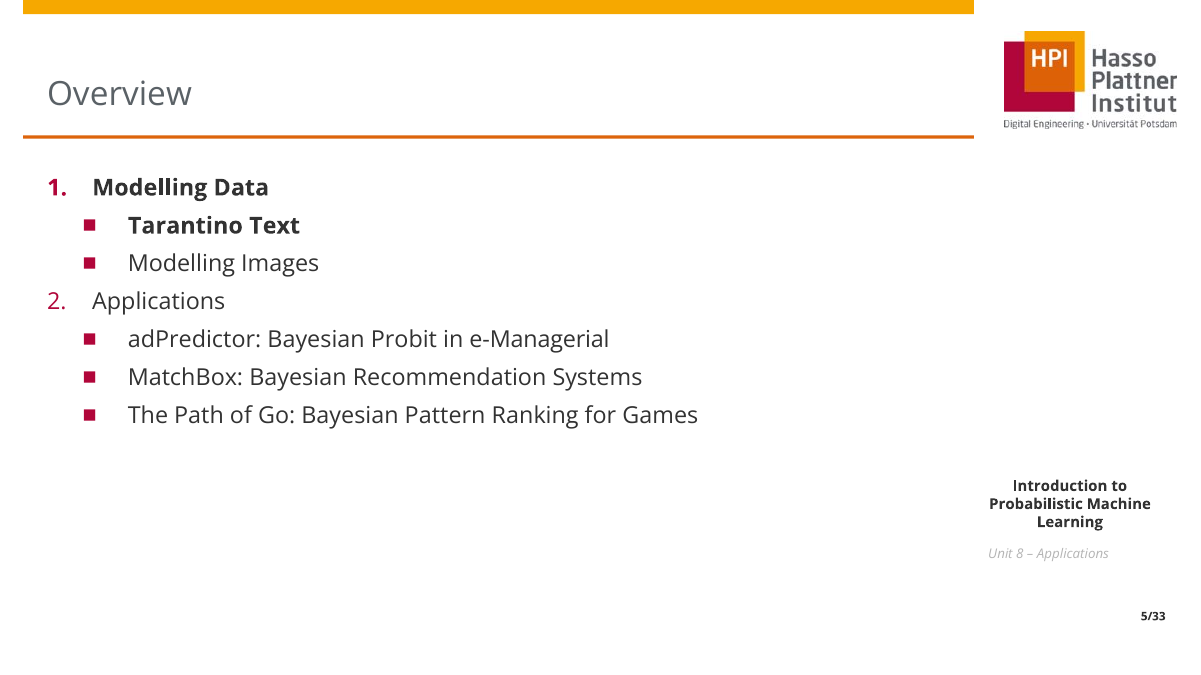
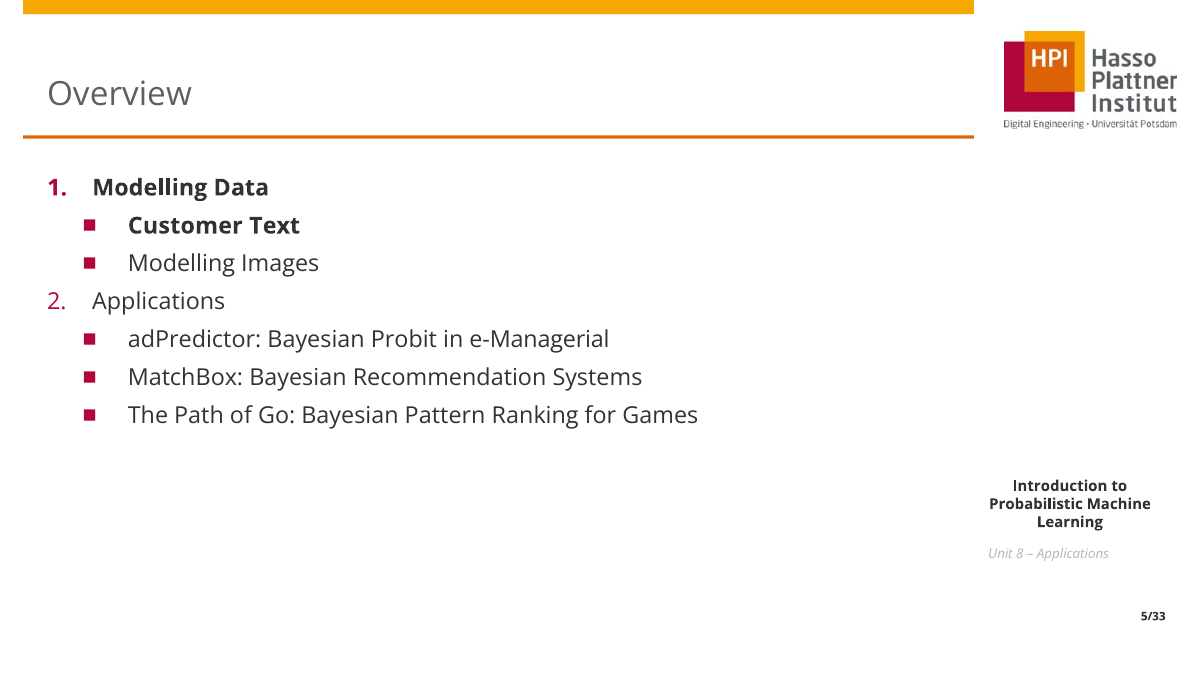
Tarantino: Tarantino -> Customer (185, 226)
